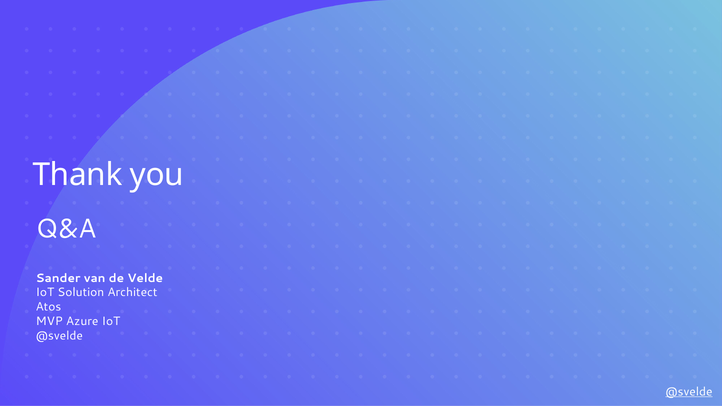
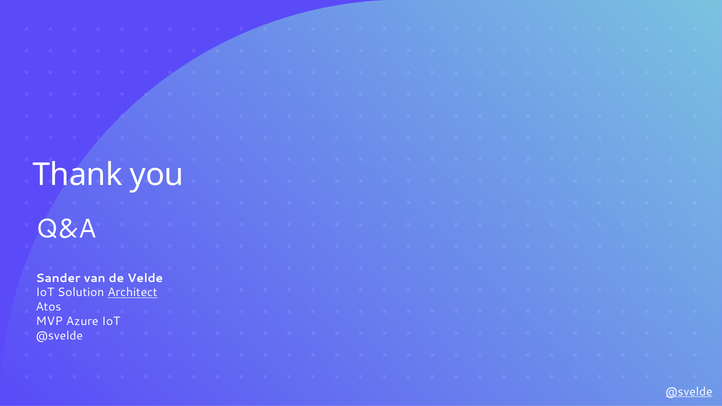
Architect underline: none -> present (132, 293)
